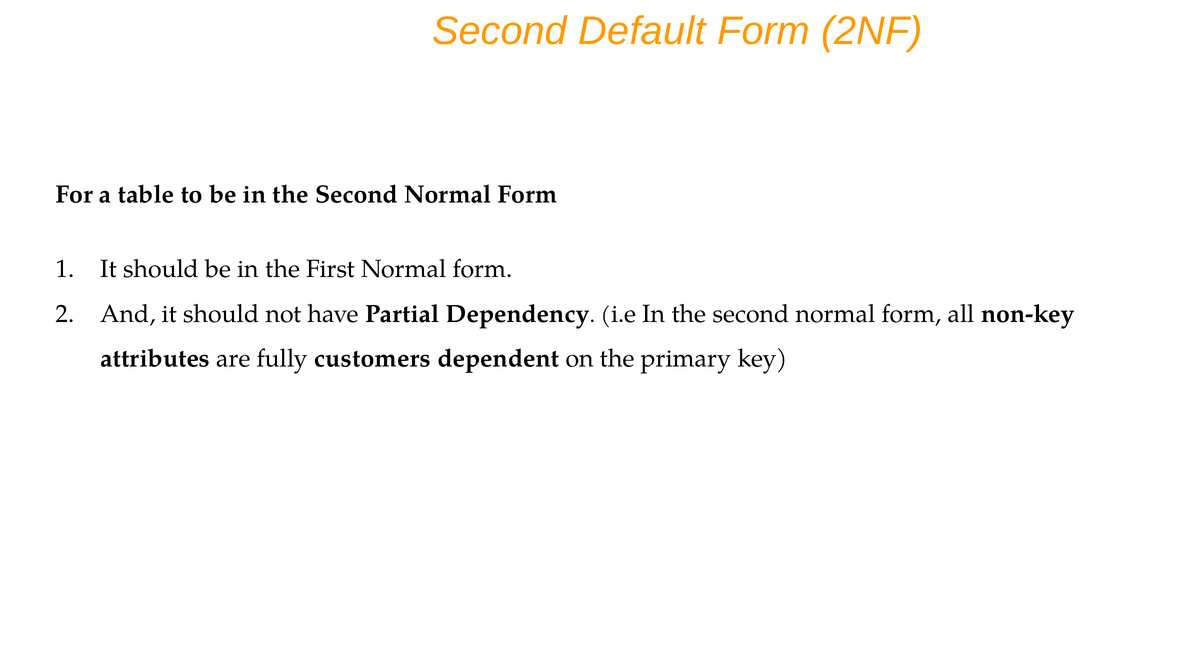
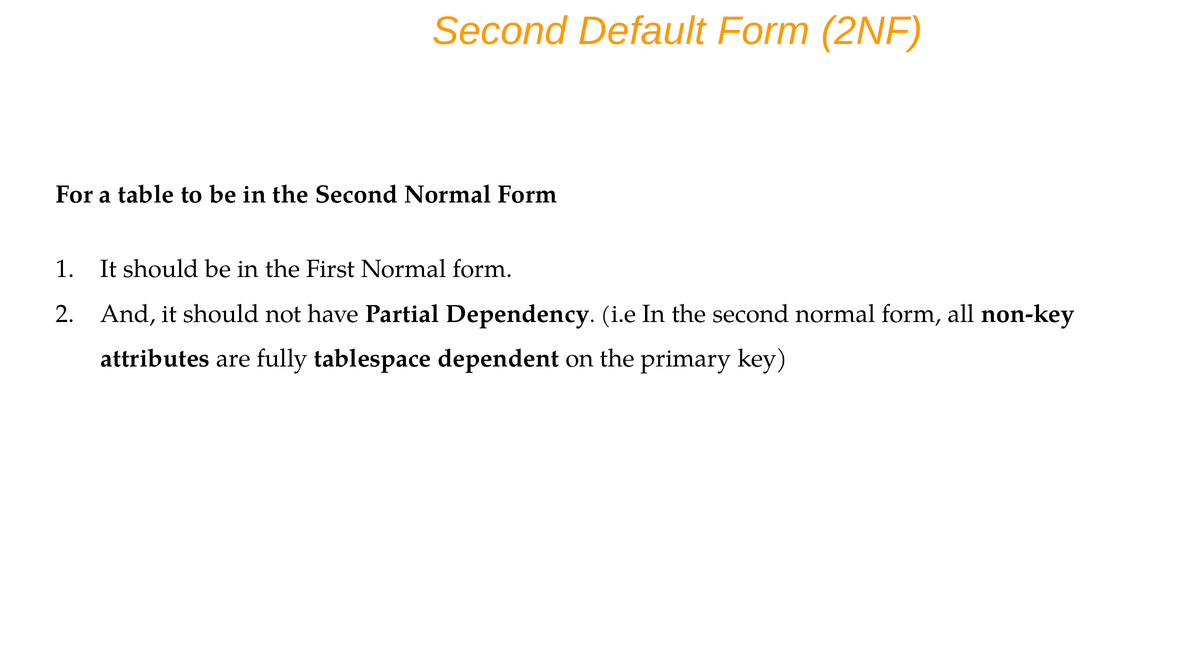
customers: customers -> tablespace (373, 359)
